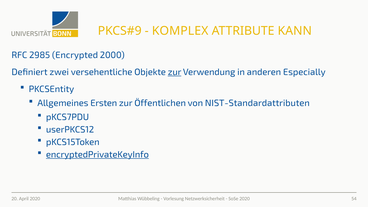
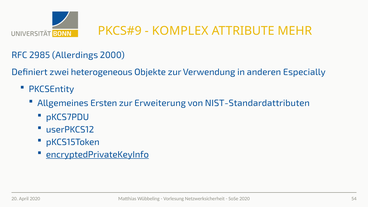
KANN: KANN -> MEHR (295, 31)
Encrypted: Encrypted -> Allerdings (75, 55)
versehentliche: versehentliche -> heterogeneous (102, 72)
zur underline: present -> none (175, 72)
Öffentlichen: Öffentlichen -> Erweiterung (160, 103)
